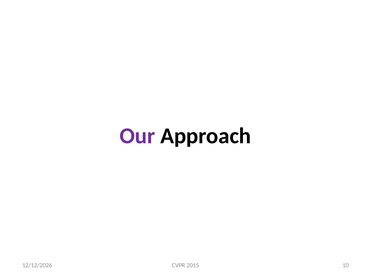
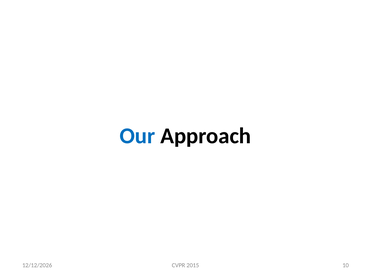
Our colour: purple -> blue (137, 136)
